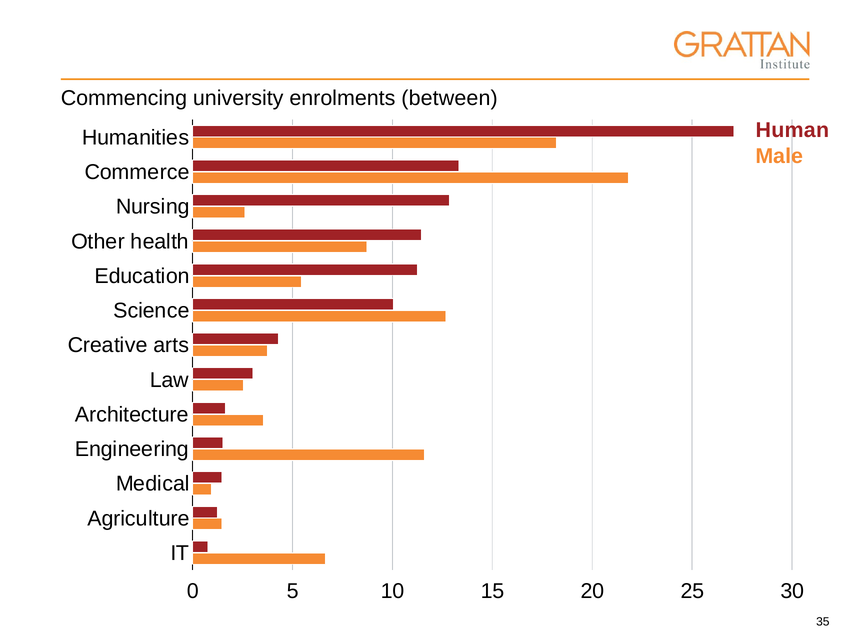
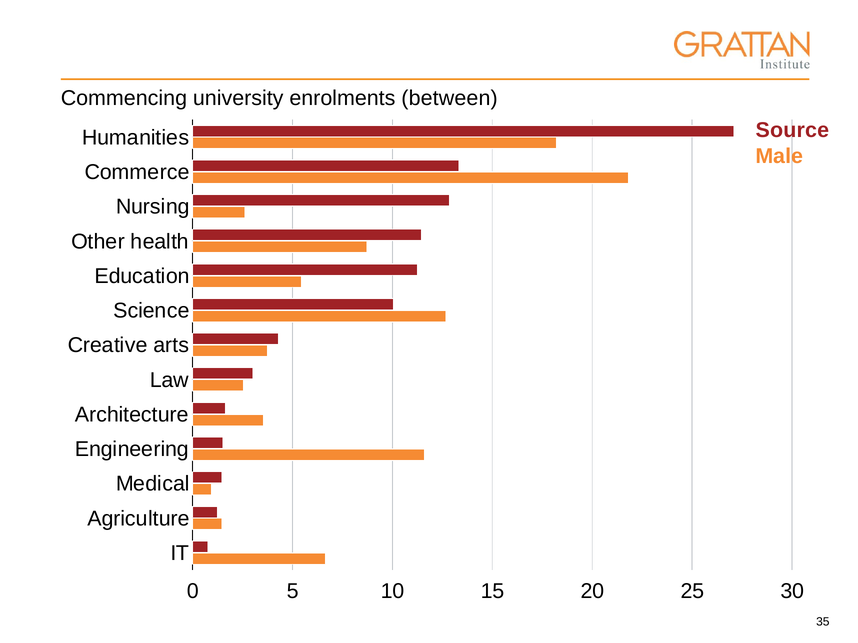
Human: Human -> Source (792, 130)
